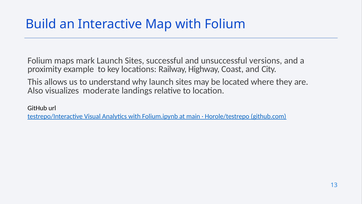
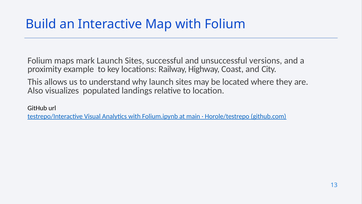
moderate: moderate -> populated (101, 90)
